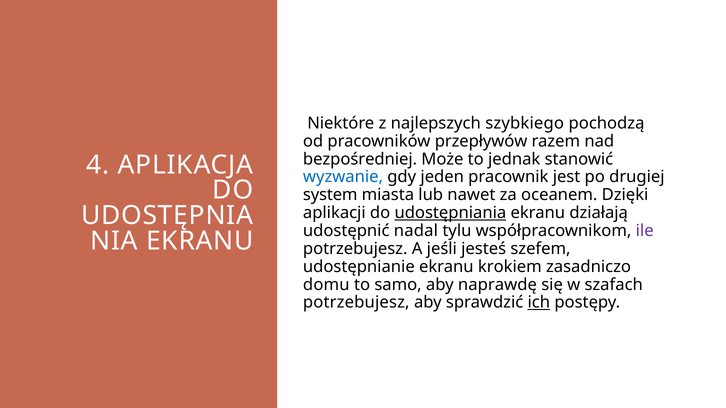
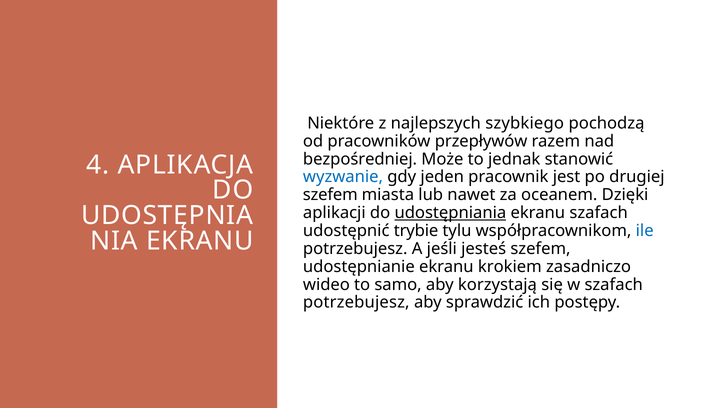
system: system -> szefem (330, 195)
ekranu działają: działają -> szafach (599, 213)
nadal: nadal -> trybie (416, 231)
ile colour: purple -> blue (645, 231)
domu: domu -> wideo (326, 285)
naprawdę: naprawdę -> korzystają (497, 285)
ich underline: present -> none (539, 303)
